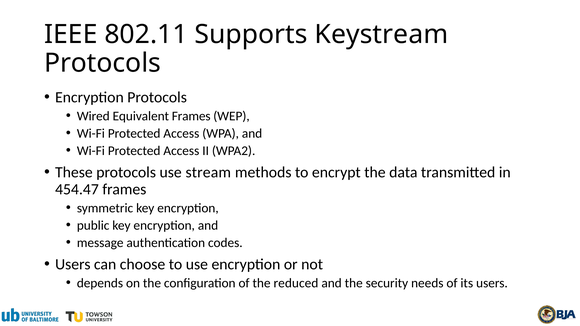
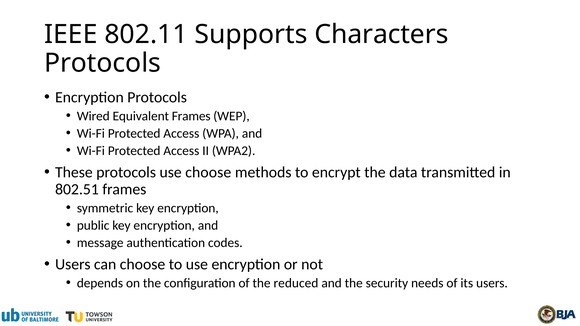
Keystream: Keystream -> Characters (381, 34)
use stream: stream -> choose (208, 172)
454.47: 454.47 -> 802.51 (77, 189)
